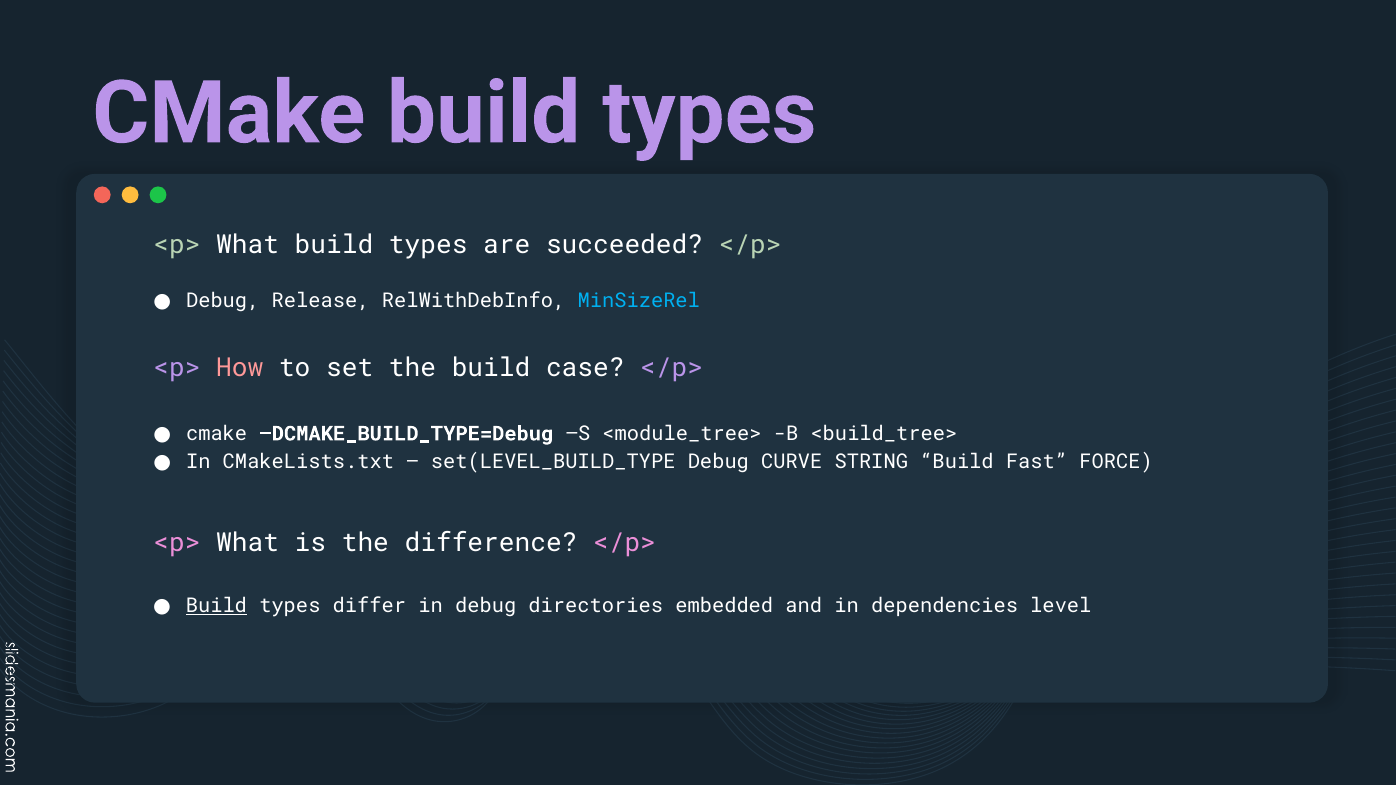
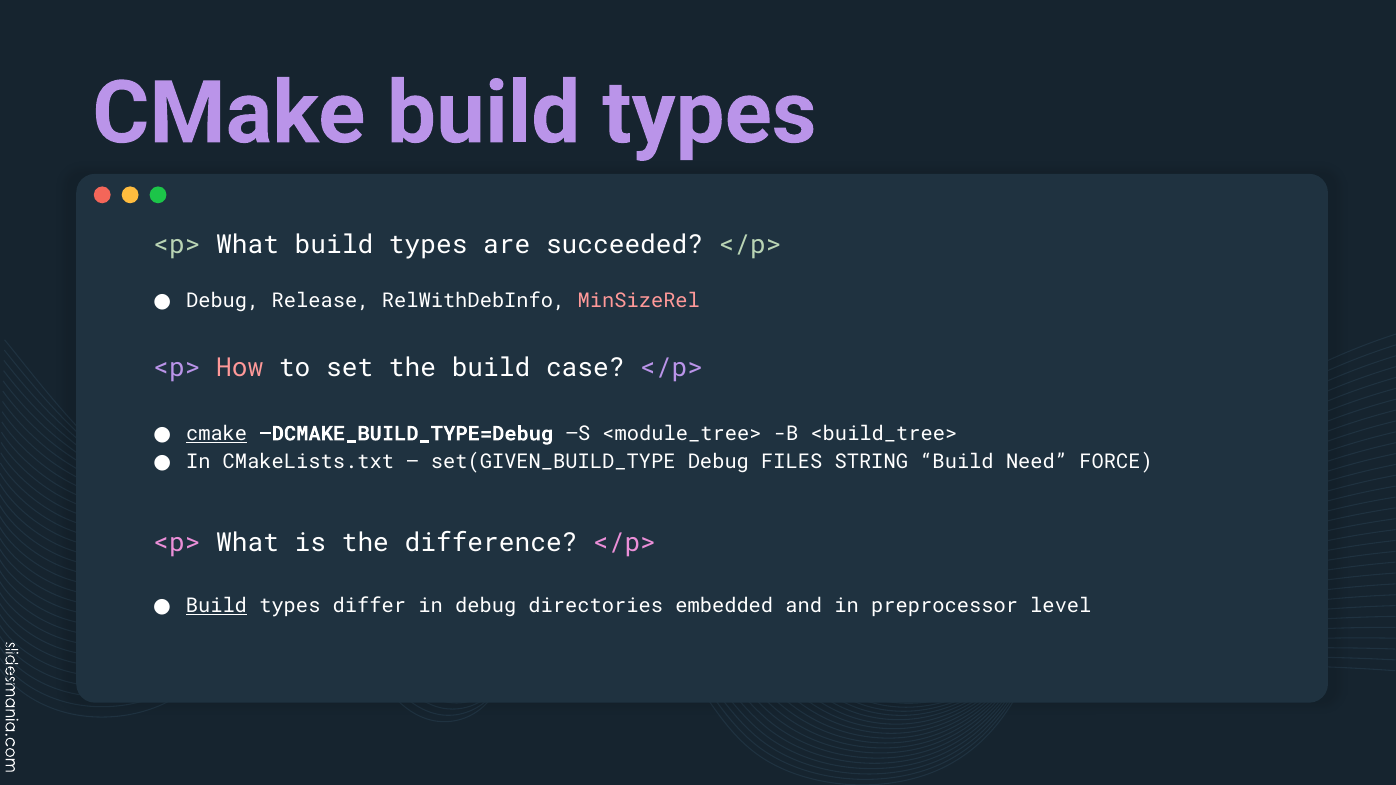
MinSizeRel colour: light blue -> pink (639, 301)
cmake underline: none -> present (217, 434)
set(LEVEL_BUILD_TYPE: set(LEVEL_BUILD_TYPE -> set(GIVEN_BUILD_TYPE (553, 462)
CURVE: CURVE -> FILES (792, 462)
Fast: Fast -> Need (1037, 462)
dependencies: dependencies -> preprocessor (945, 606)
